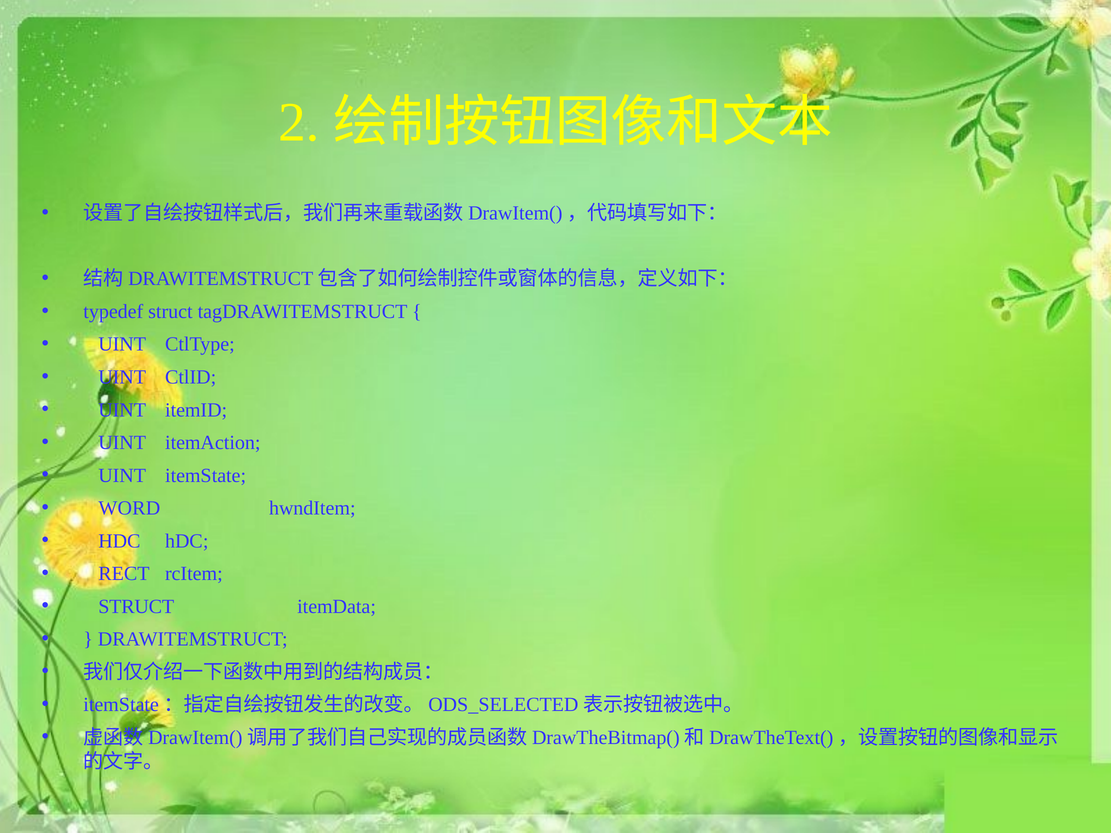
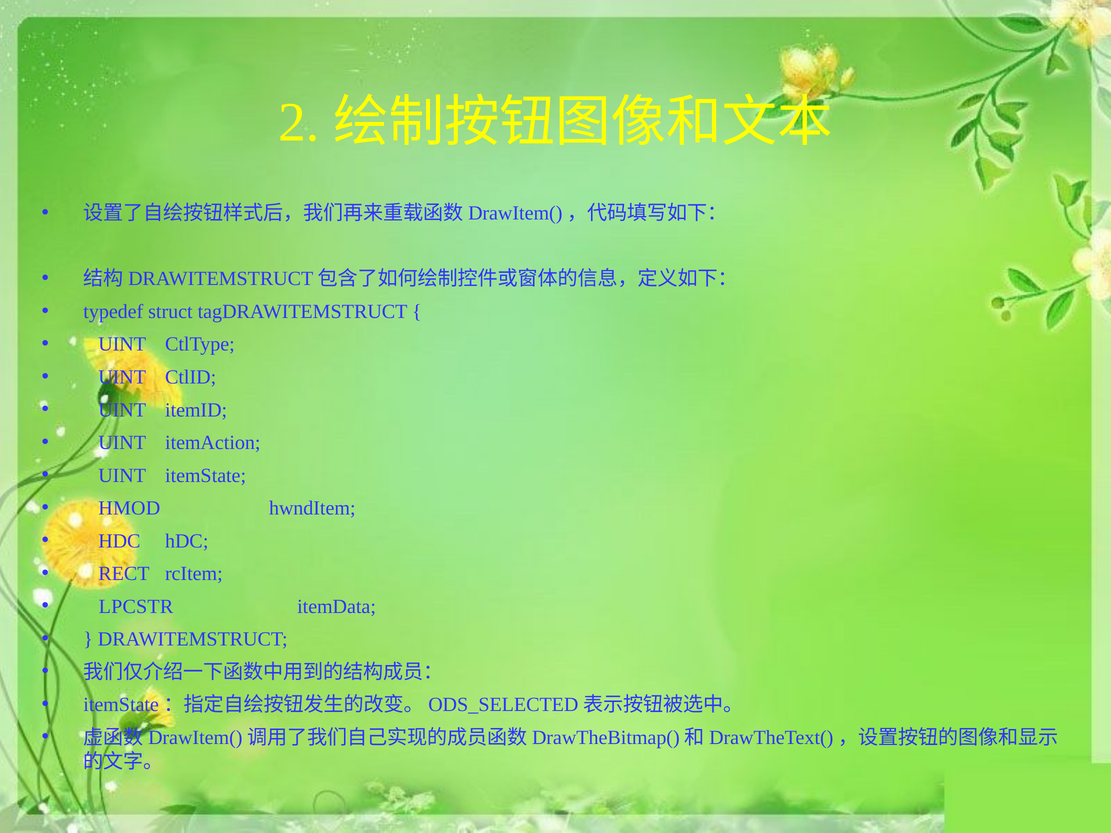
WORD: WORD -> HMOD (129, 508)
STRUCT: STRUCT -> LPCSTR (136, 607)
